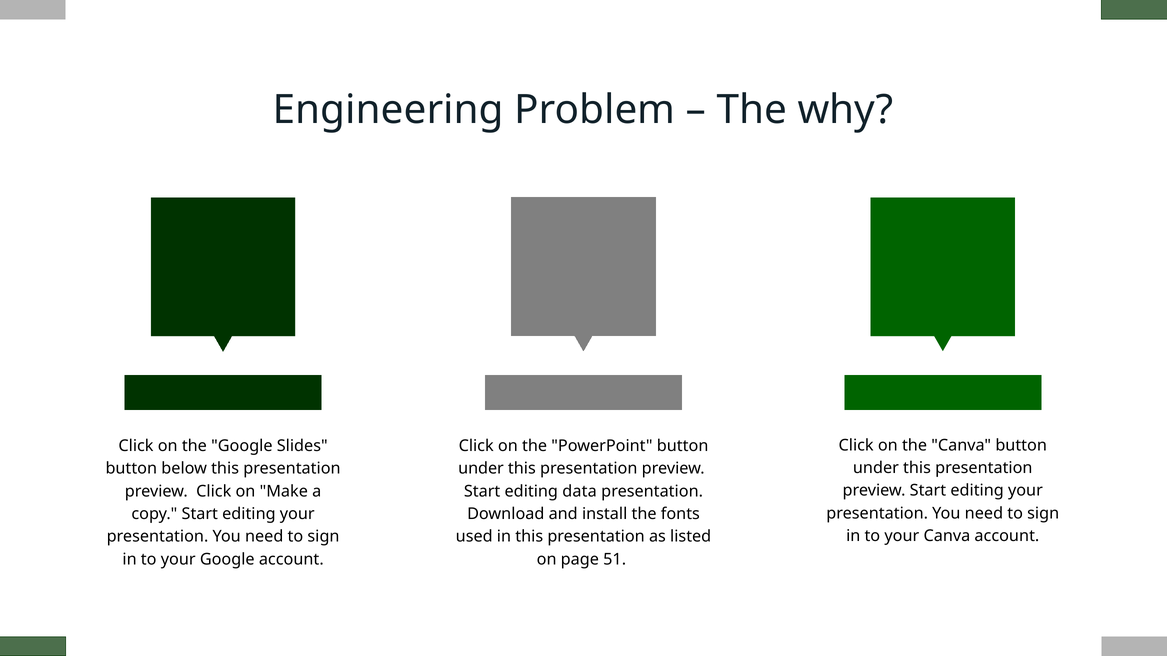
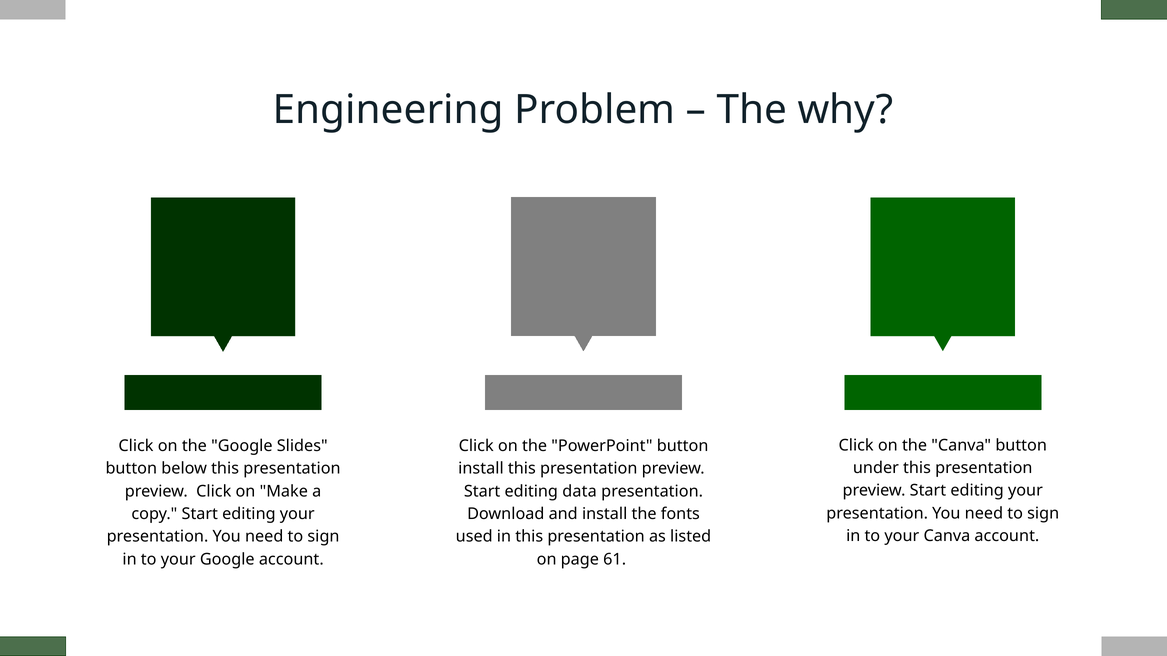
under: under -> install (481, 469)
51: 51 -> 61 (615, 560)
